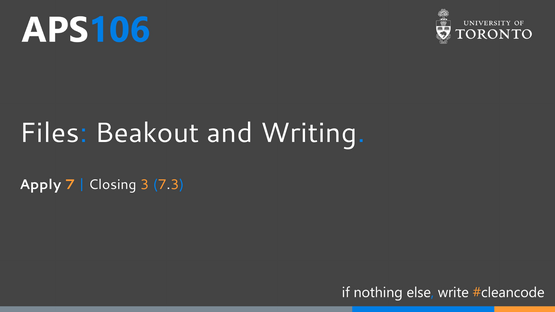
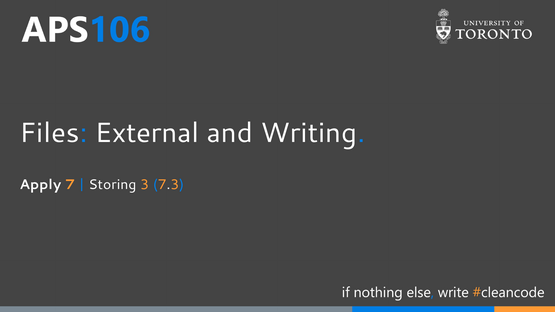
Beakout: Beakout -> External (147, 133)
Closing: Closing -> Storing (112, 185)
